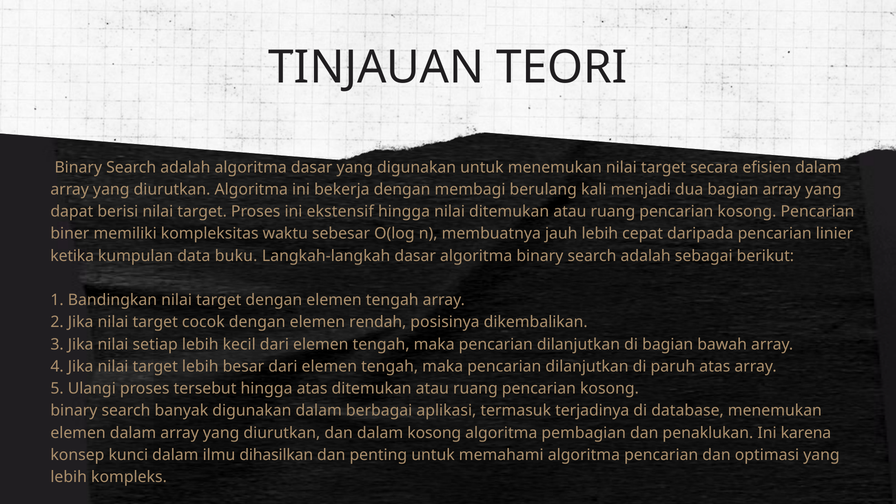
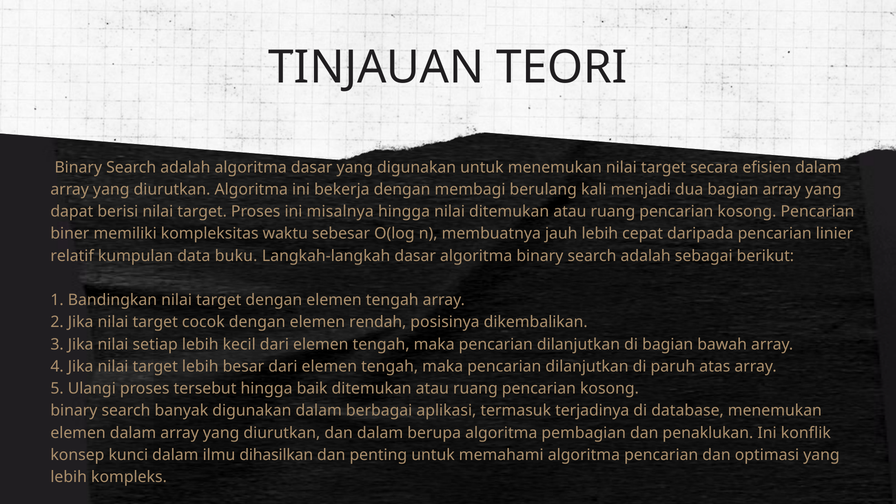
ekstensif: ekstensif -> misalnya (340, 212)
ketika: ketika -> relatif (72, 256)
hingga atas: atas -> baik (312, 389)
dalam kosong: kosong -> berupa (434, 433)
karena: karena -> konflik (806, 433)
